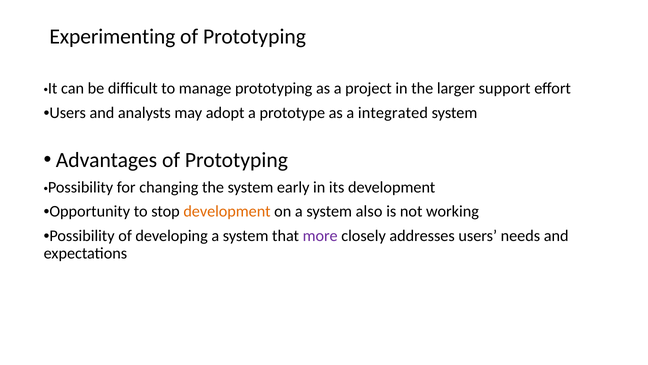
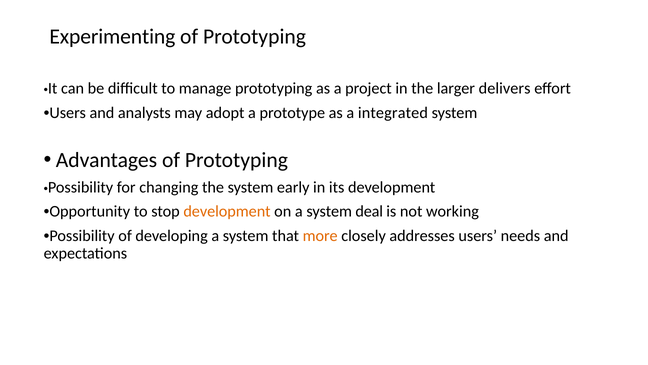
support: support -> delivers (505, 88)
also: also -> deal (369, 211)
more colour: purple -> orange (320, 235)
